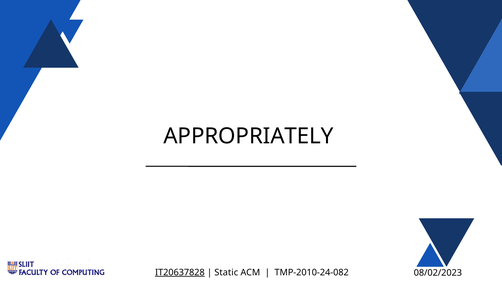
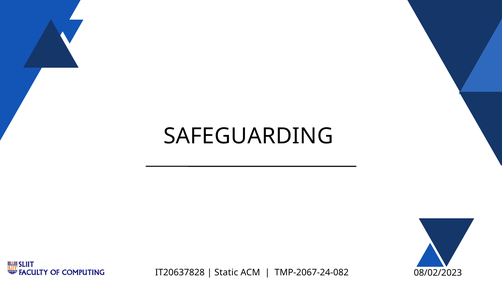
APPROPRIATELY: APPROPRIATELY -> SAFEGUARDING (248, 136)
IT20637828 underline: present -> none (180, 273)
TMP-2010-24-082: TMP-2010-24-082 -> TMP-2067-24-082 (312, 273)
